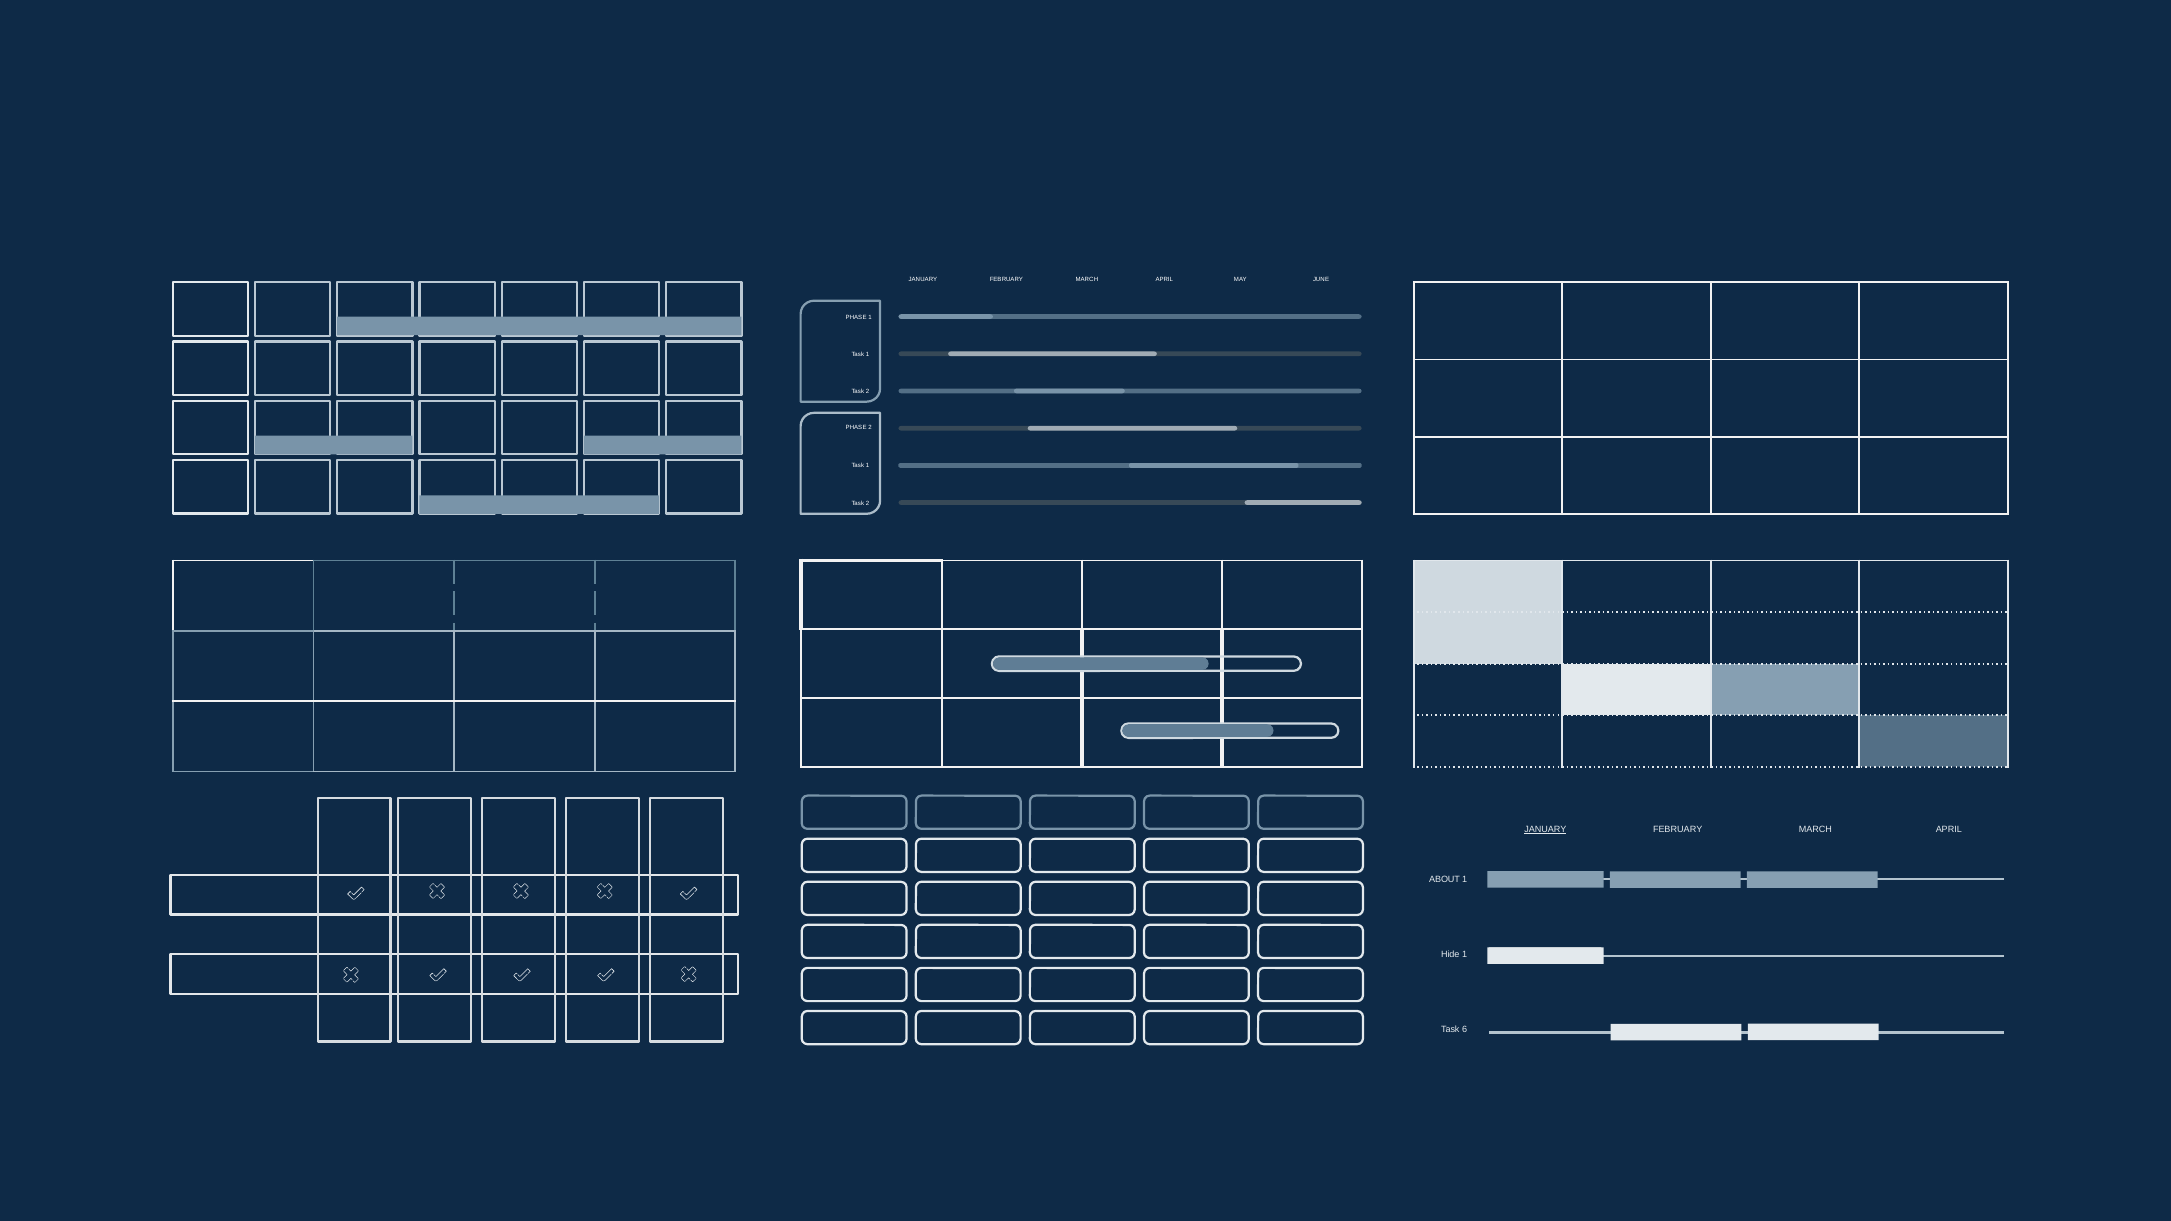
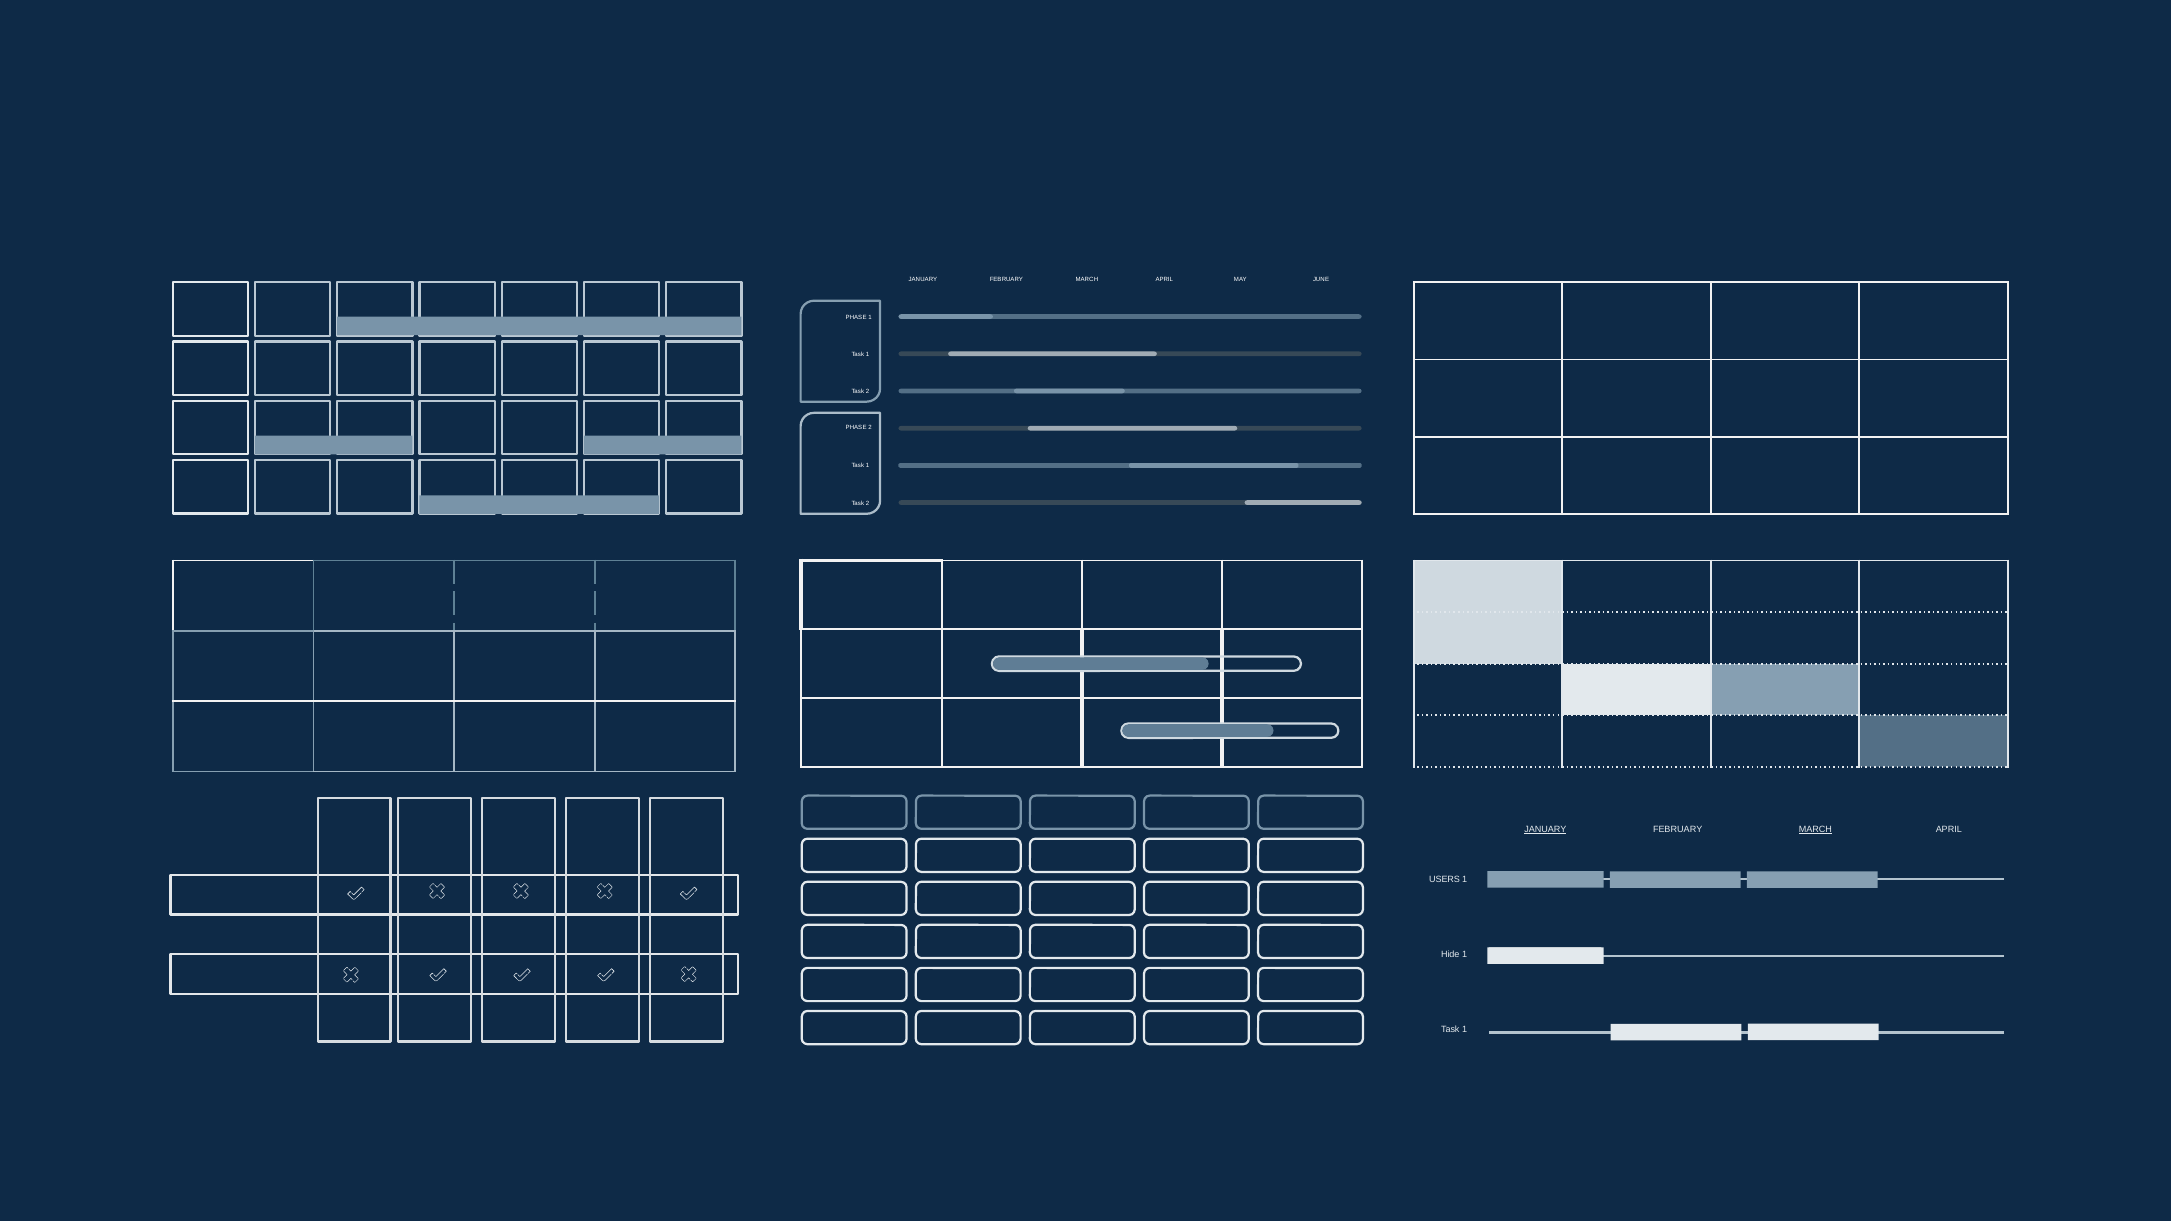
MARCH underline: none -> present (1815, 830)
ABOUT: ABOUT -> USERS (1445, 880)
6: 6 -> 1 (1465, 1030)
